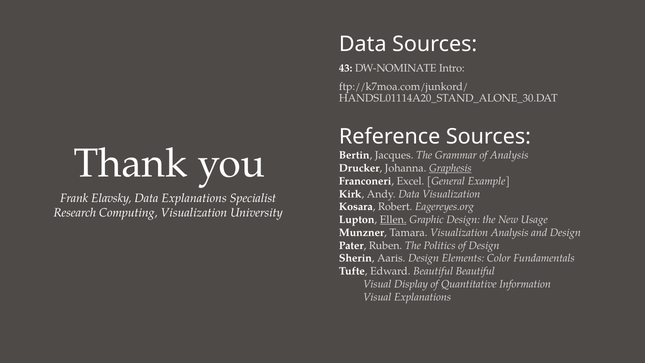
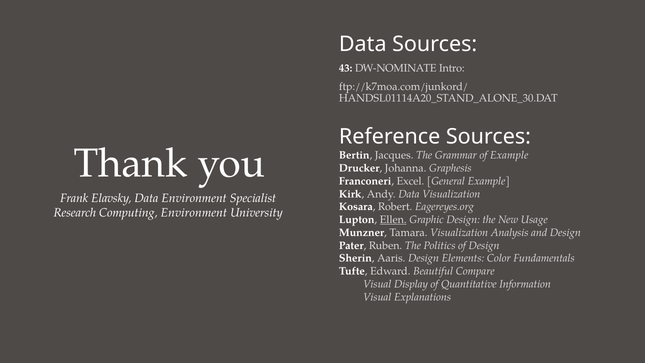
of Analysis: Analysis -> Example (509, 155)
Graphesis underline: present -> none (450, 168)
Data Explanations: Explanations -> Environment (194, 198)
Computing Visualization: Visualization -> Environment (194, 213)
Beautiful Beautiful: Beautiful -> Compare (475, 271)
